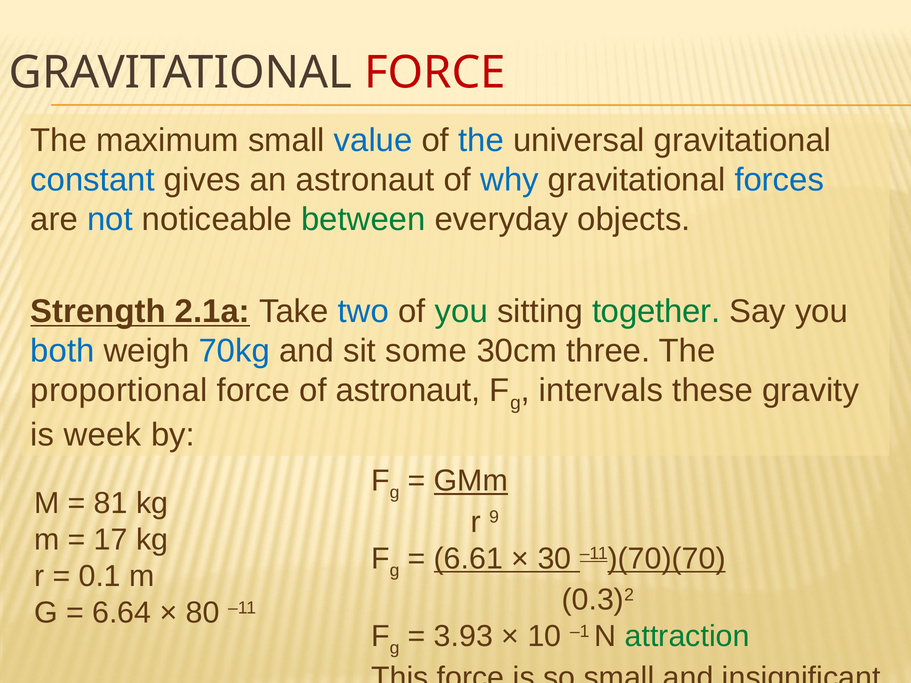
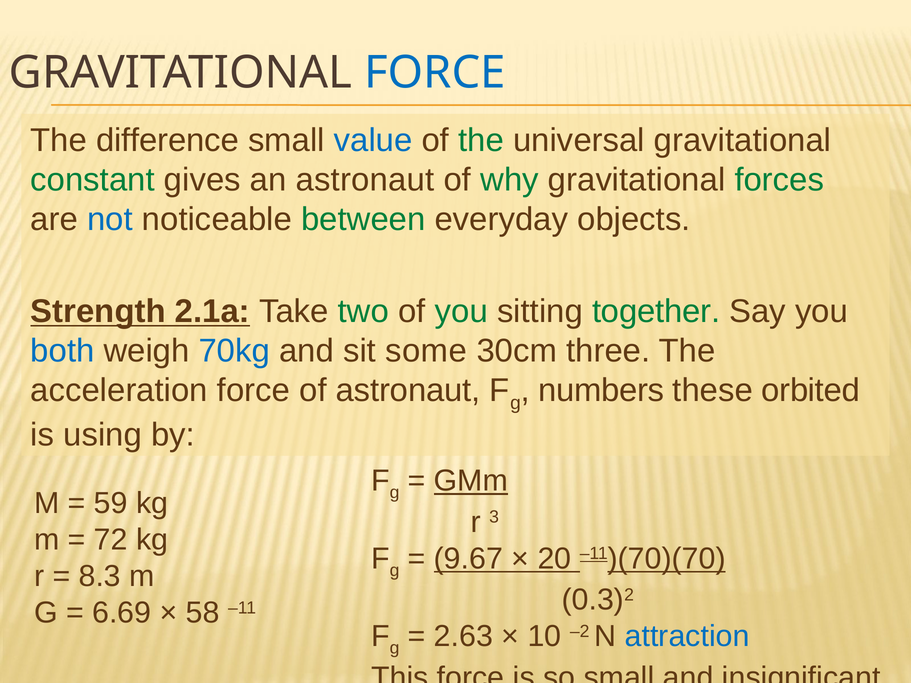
FORCE colour: red -> blue (435, 73)
maximum: maximum -> difference (168, 140)
the colour: blue -> green (481, 140)
constant colour: blue -> green (93, 180)
why colour: blue -> green (510, 180)
forces colour: blue -> green (779, 180)
two colour: blue -> green (363, 311)
proportional: proportional -> acceleration (119, 390)
intervals: intervals -> numbers (601, 390)
gravity: gravity -> orbited (811, 390)
week: week -> using (103, 435)
81: 81 -> 59 (111, 504)
9: 9 -> 3 (494, 517)
17: 17 -> 72 (111, 540)
6.61: 6.61 -> 9.67 (468, 559)
30: 30 -> 20 (554, 559)
0.1: 0.1 -> 8.3 (100, 577)
6.64: 6.64 -> 6.69 (122, 613)
80: 80 -> 58 (203, 613)
3.93: 3.93 -> 2.63 (463, 637)
–1: –1 -> –2 (580, 632)
attraction colour: green -> blue (687, 637)
